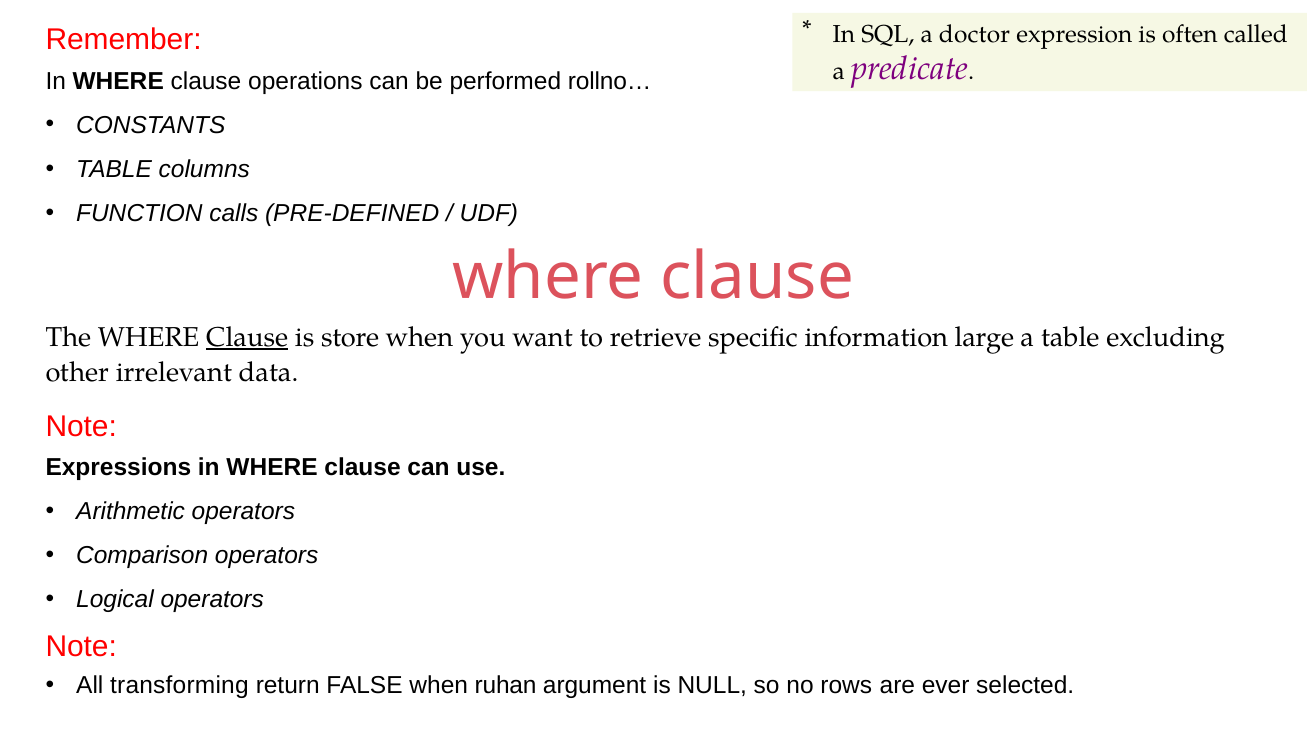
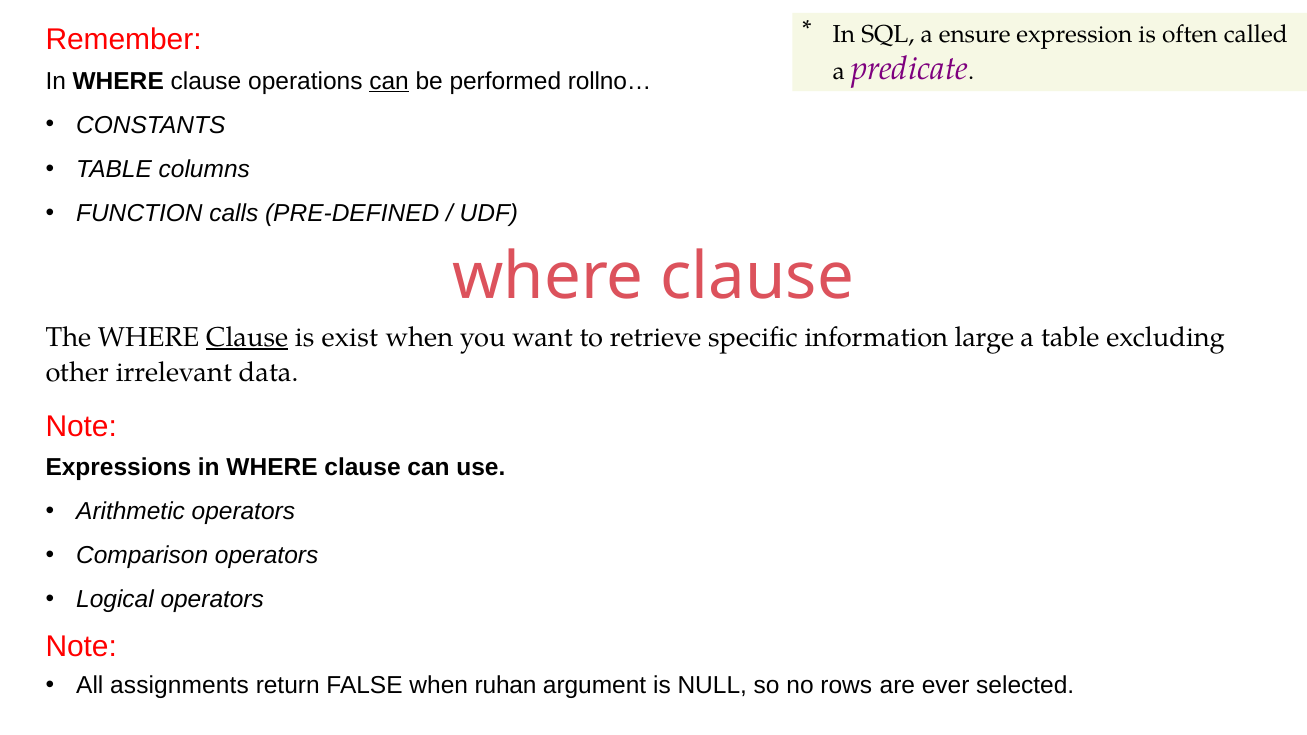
doctor: doctor -> ensure (975, 34)
can underline: none -> present (389, 81)
store: store -> exist (350, 337)
transforming: transforming -> assignments (179, 686)
